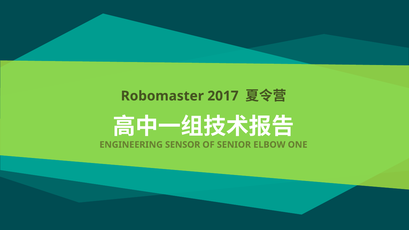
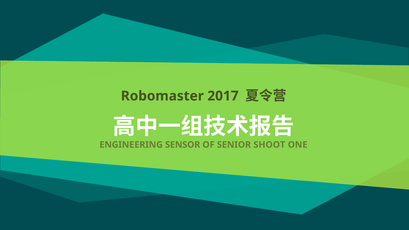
ELBOW: ELBOW -> SHOOT (269, 145)
